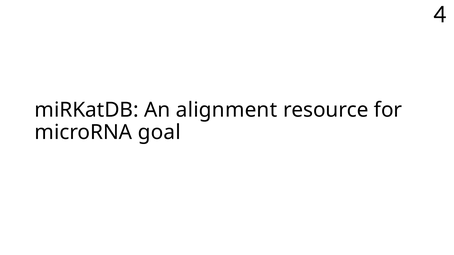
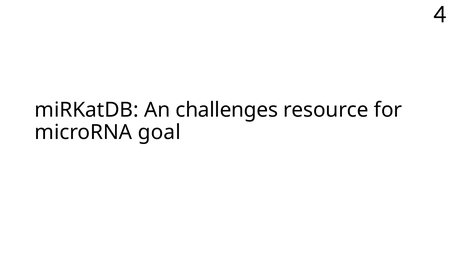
alignment: alignment -> challenges (227, 110)
